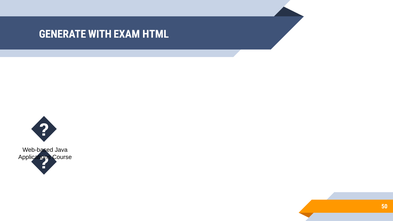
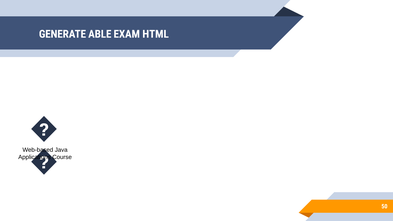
WITH: WITH -> ABLE (100, 34)
